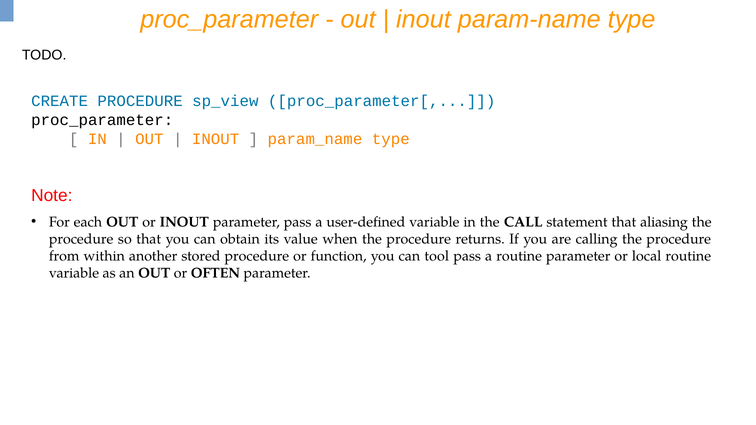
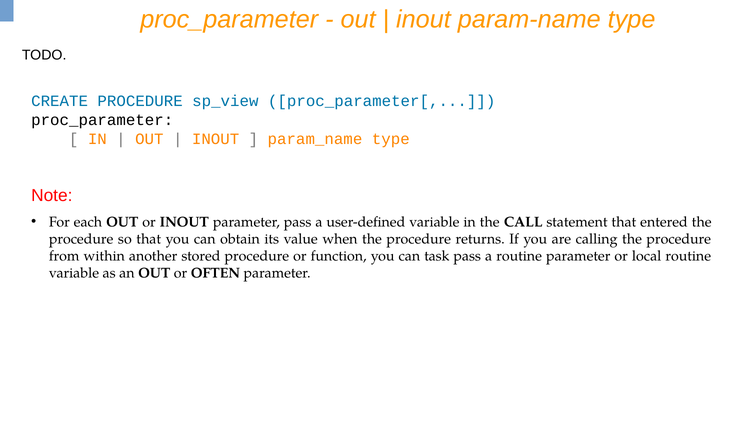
aliasing: aliasing -> entered (664, 222)
tool: tool -> task (437, 256)
